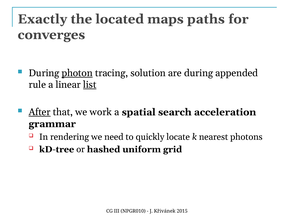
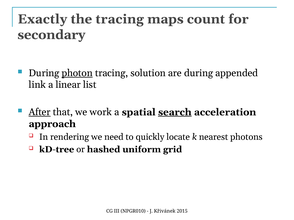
the located: located -> tracing (120, 19)
paths: paths -> count (206, 19)
converges: converges -> secondary (51, 35)
rule: rule -> link (37, 85)
list underline: present -> none (90, 85)
search underline: none -> present (175, 112)
grammar: grammar -> approach (52, 124)
